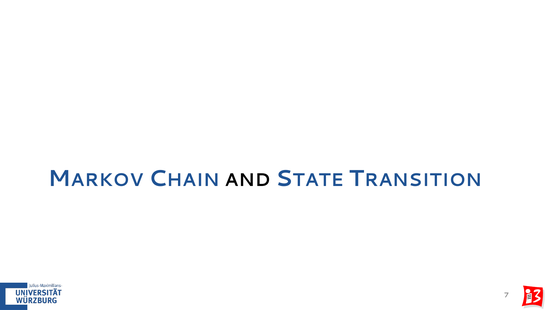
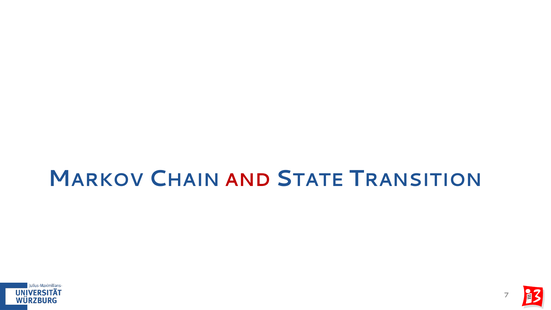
AND colour: black -> red (248, 180)
